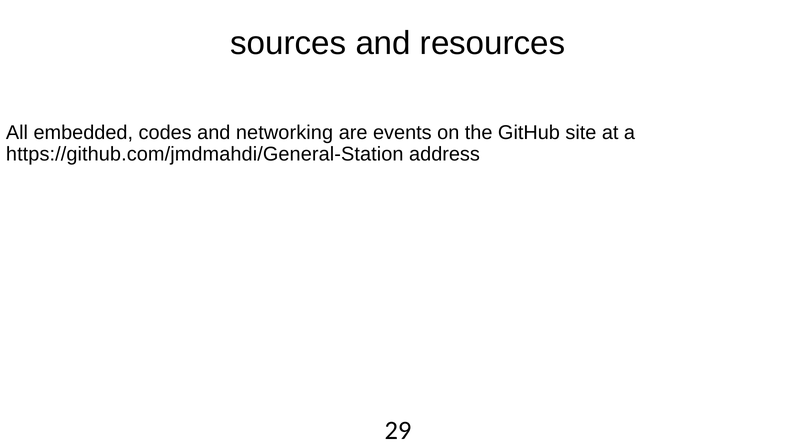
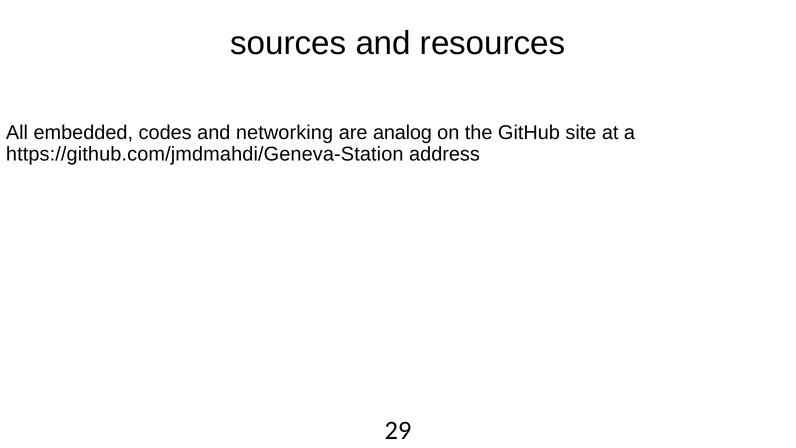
events: events -> analog (402, 133)
https://github.com/jmdmahdi/General-Station: https://github.com/jmdmahdi/General-Station -> https://github.com/jmdmahdi/Geneva-Station (205, 154)
